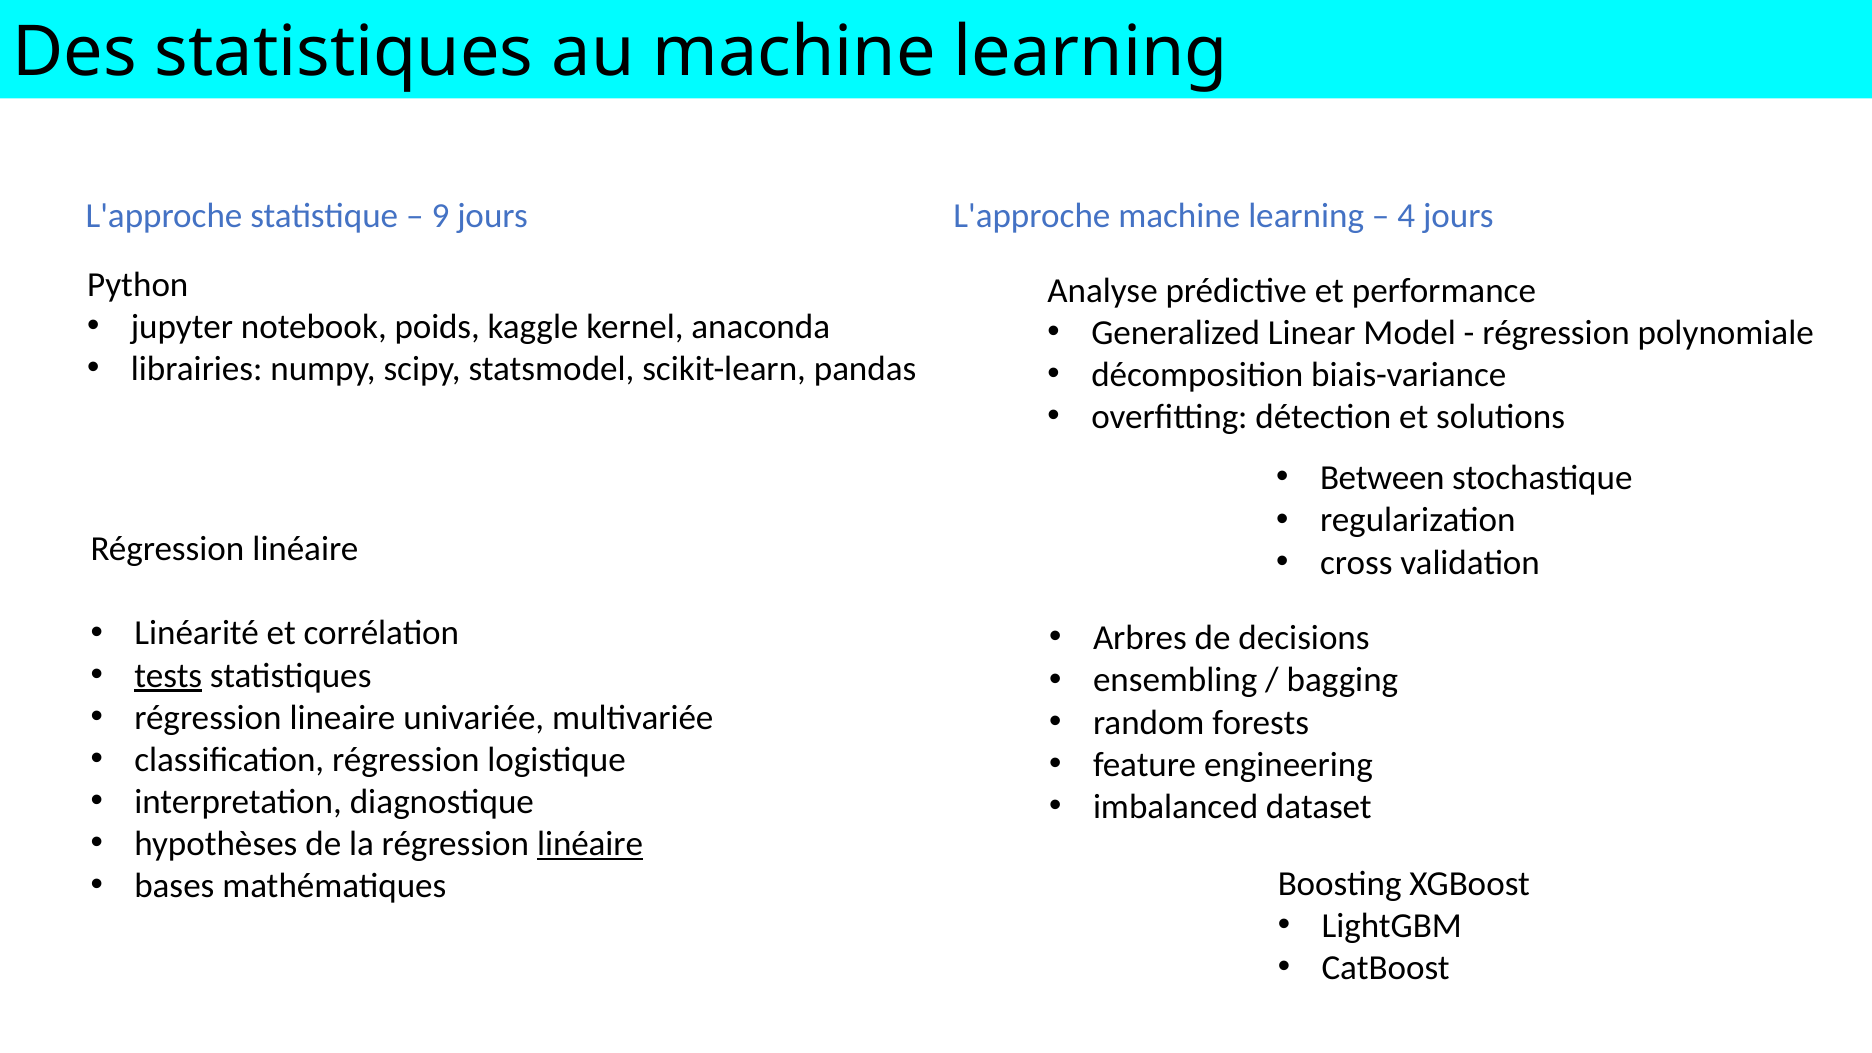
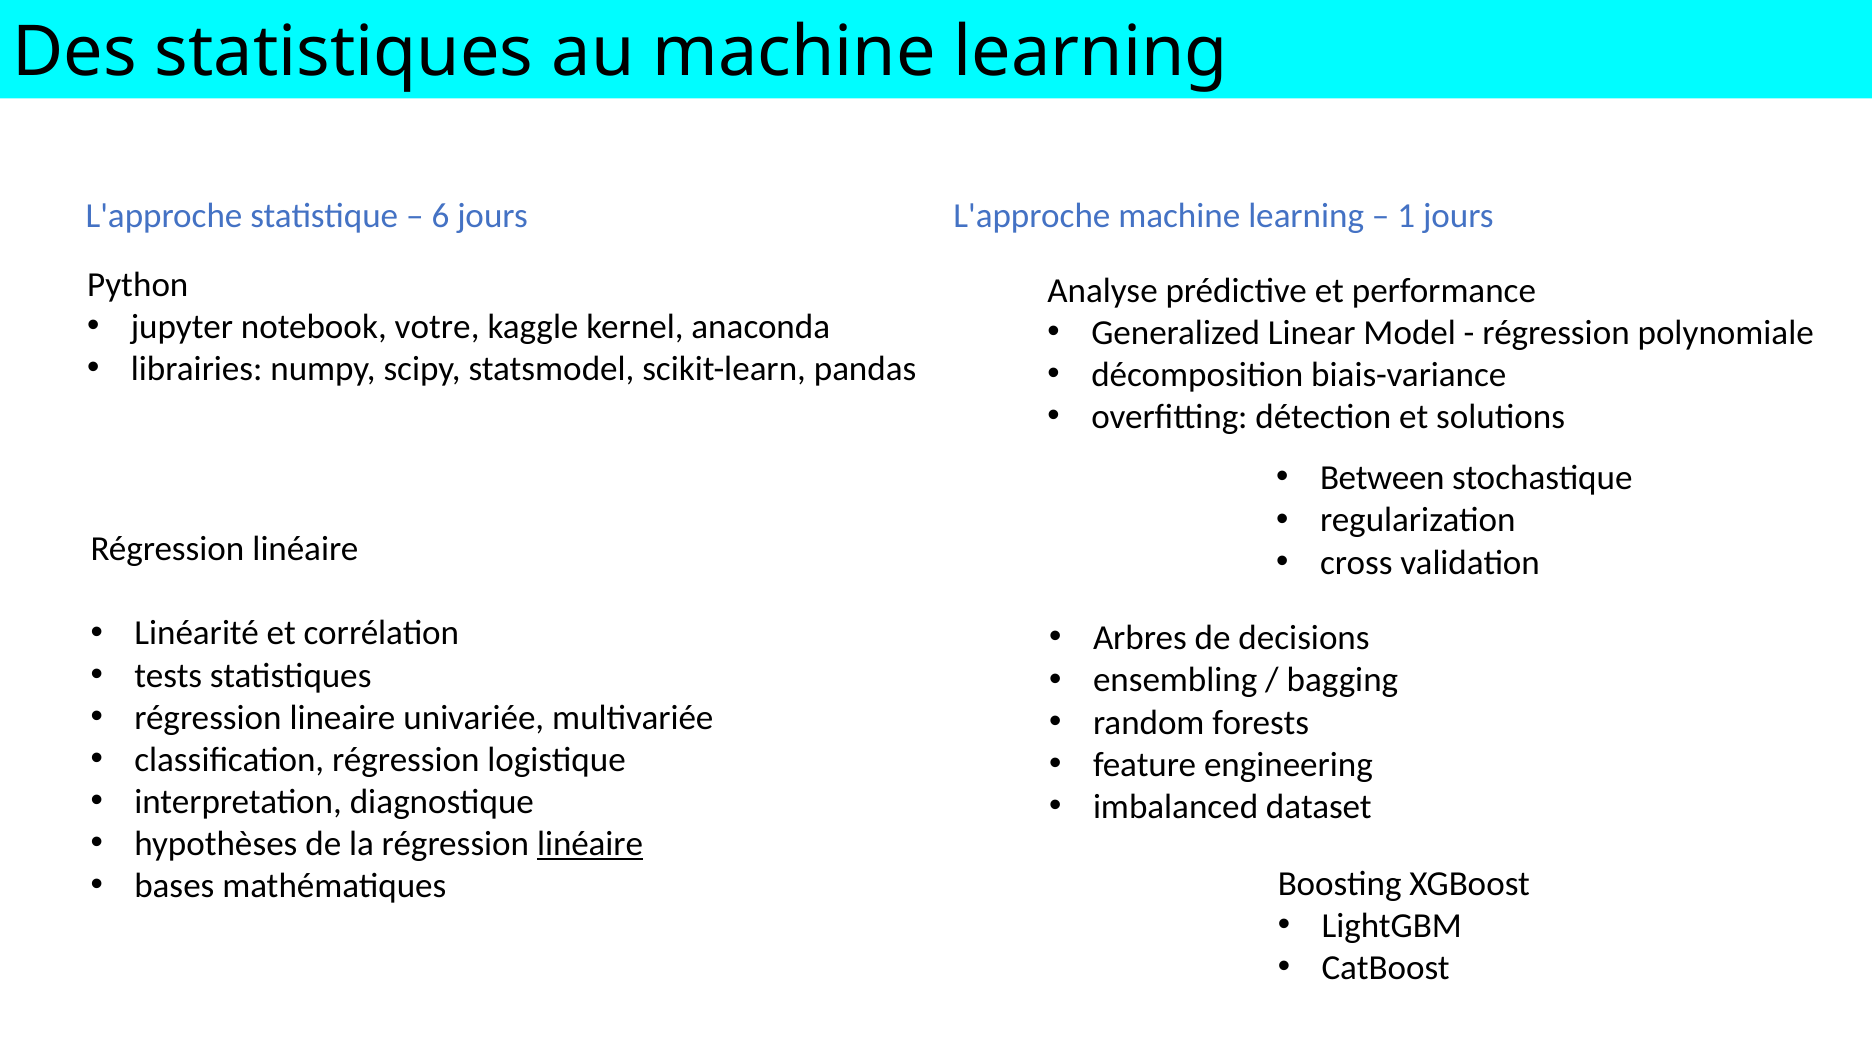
9: 9 -> 6 (440, 216)
4: 4 -> 1 (1406, 216)
poids: poids -> votre (437, 327)
tests underline: present -> none (168, 675)
